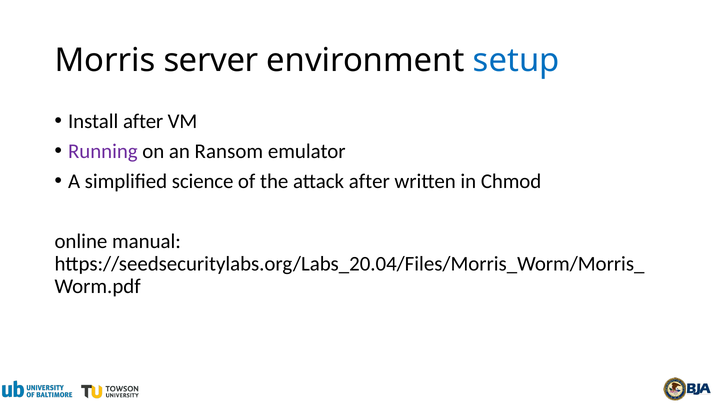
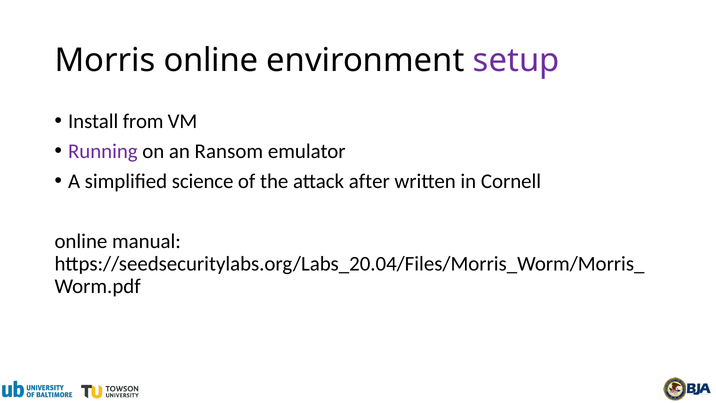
Morris server: server -> online (211, 60)
setup colour: blue -> purple (516, 60)
Install after: after -> from (143, 121)
Chmod: Chmod -> Cornell (511, 181)
